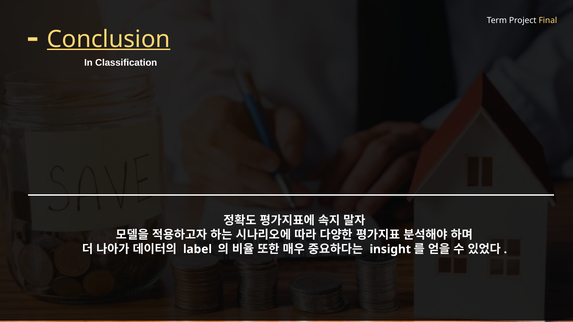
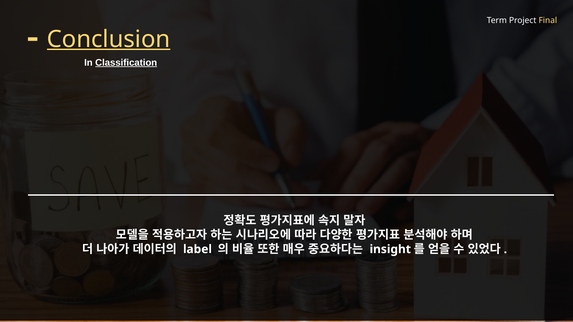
Classification underline: none -> present (126, 63)
